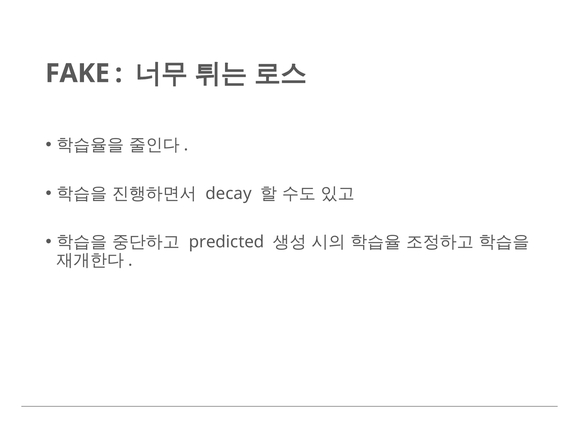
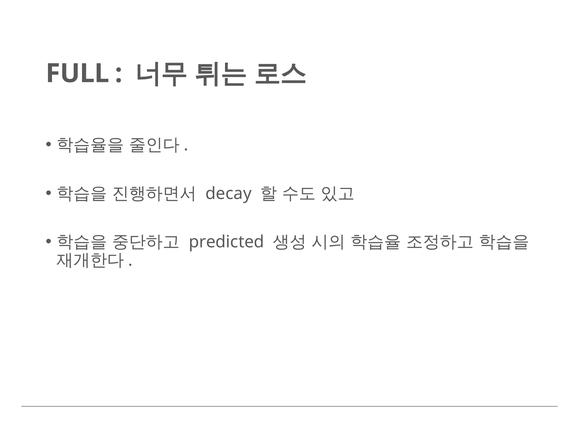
FAKE: FAKE -> FULL (77, 73)
